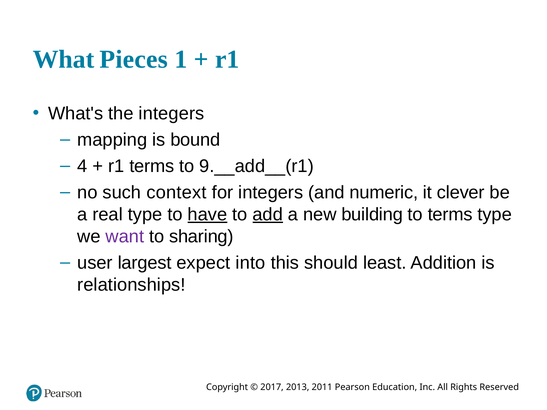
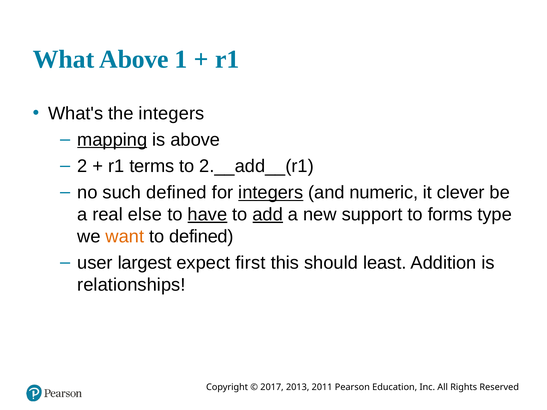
What Pieces: Pieces -> Above (134, 59)
mapping underline: none -> present (112, 140)
is bound: bound -> above (195, 140)
4: 4 -> 2 (82, 166)
9.__add__(r1: 9.__add__(r1 -> 2.__add__(r1 (257, 166)
such context: context -> defined (176, 193)
integers underline: none -> present (271, 193)
real type: type -> else (145, 215)
building: building -> support (372, 215)
to terms: terms -> forms (450, 215)
want colour: purple -> orange (125, 237)
to sharing: sharing -> defined (201, 237)
into: into -> first (250, 263)
